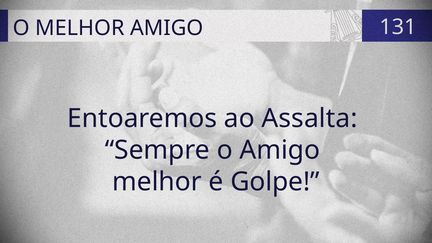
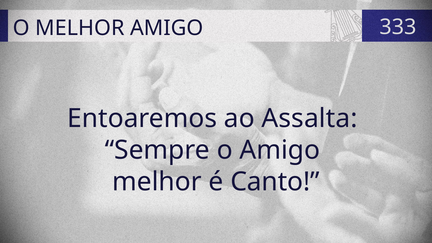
131: 131 -> 333 (398, 27)
Golpe: Golpe -> Canto (275, 182)
